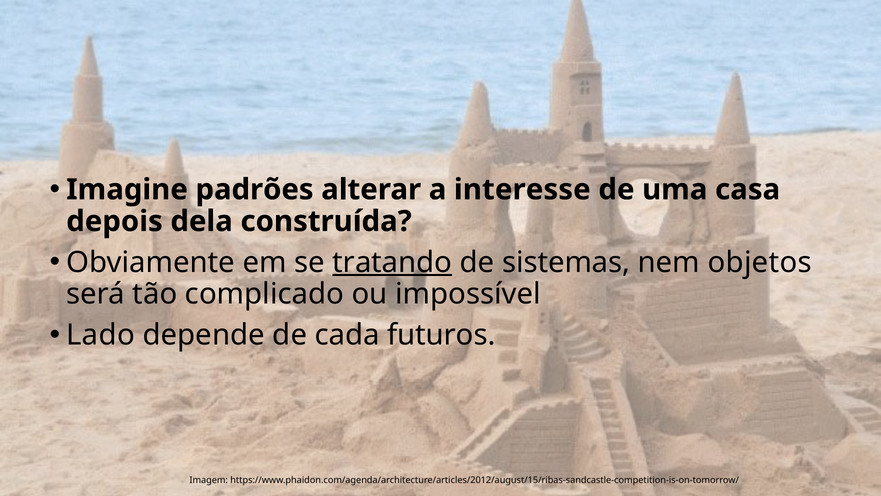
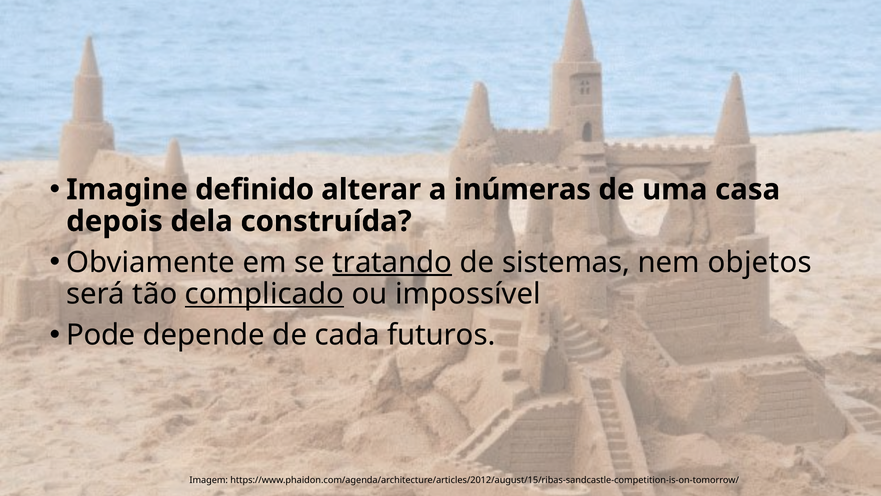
padrões: padrões -> definido (255, 189)
interesse: interesse -> inúmeras (522, 189)
complicado underline: none -> present (265, 294)
Lado: Lado -> Pode (101, 335)
